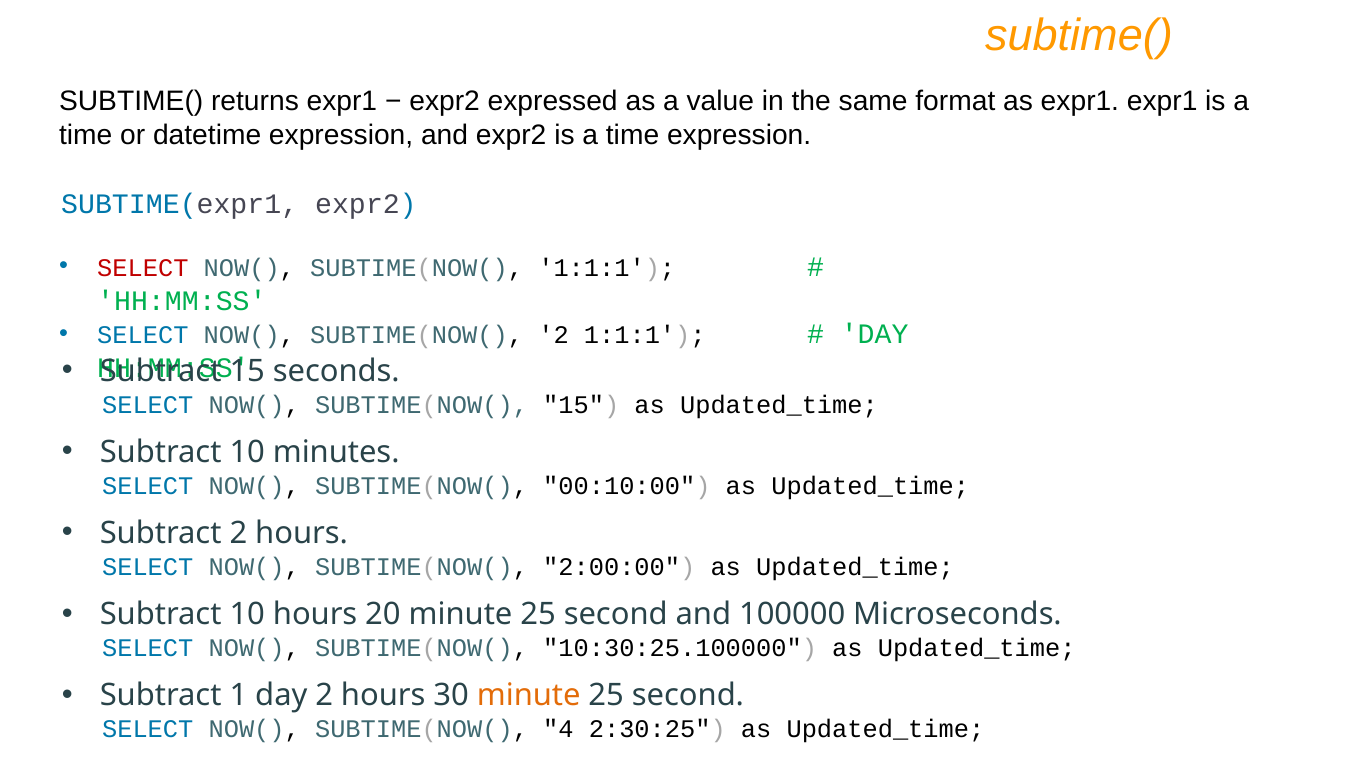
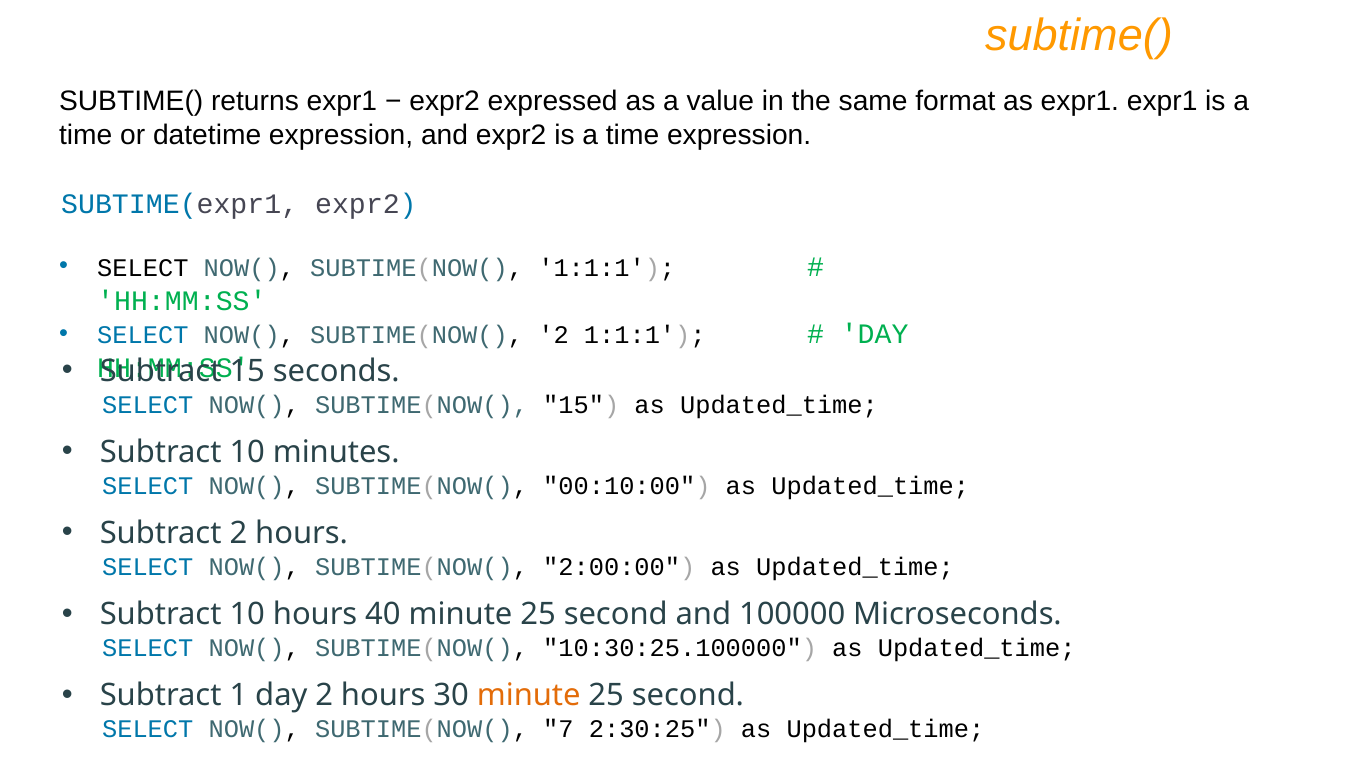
SELECT colour: red -> black (143, 268)
20: 20 -> 40 (383, 615)
4: 4 -> 7 (558, 729)
